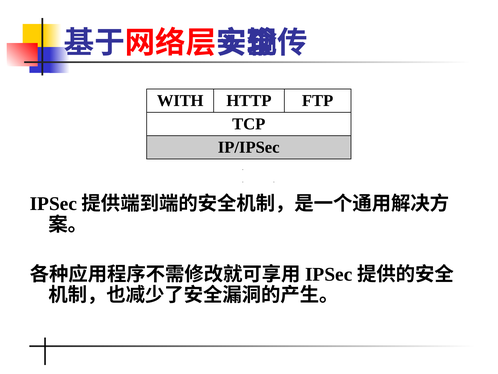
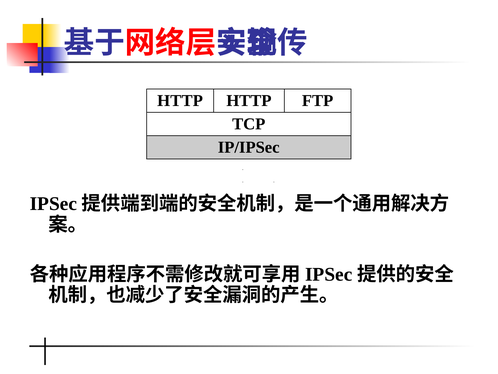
WITH: WITH -> HTTP (180, 101)
